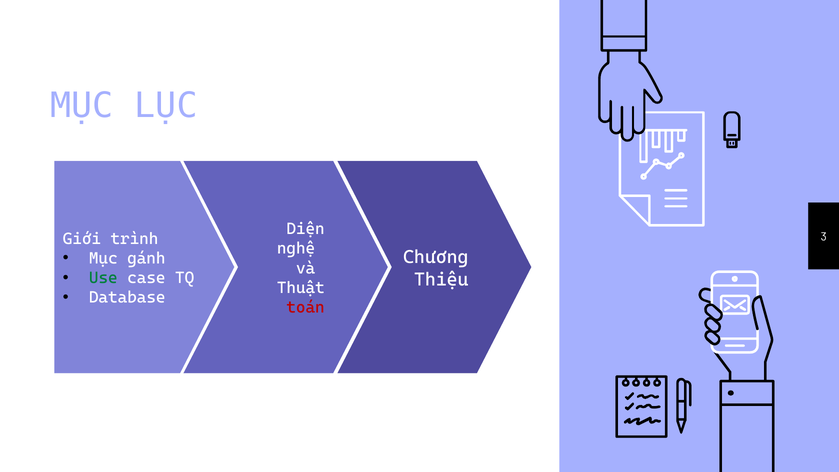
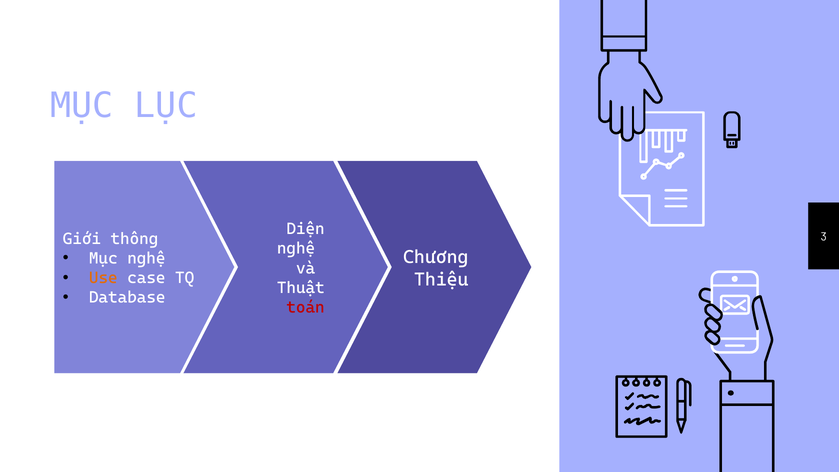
trình: trình -> thông (134, 239)
Mục gánh: gánh -> nghệ (146, 258)
Use colour: green -> orange (103, 278)
